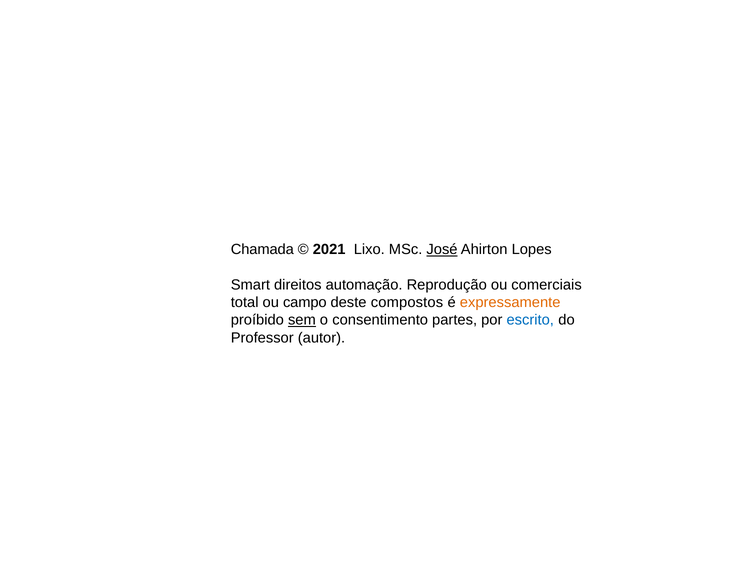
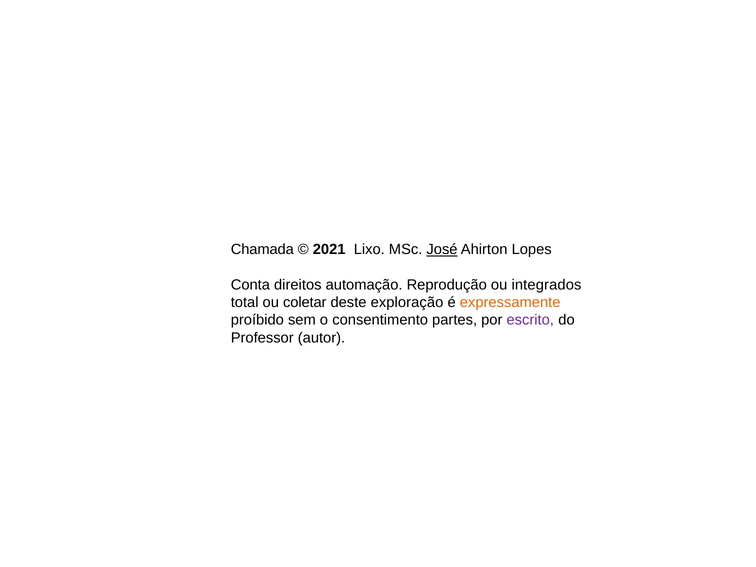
Smart: Smart -> Conta (250, 285)
comerciais: comerciais -> integrados (546, 285)
campo: campo -> coletar (305, 302)
compostos: compostos -> exploração (407, 302)
sem underline: present -> none (302, 320)
escrito colour: blue -> purple (530, 320)
